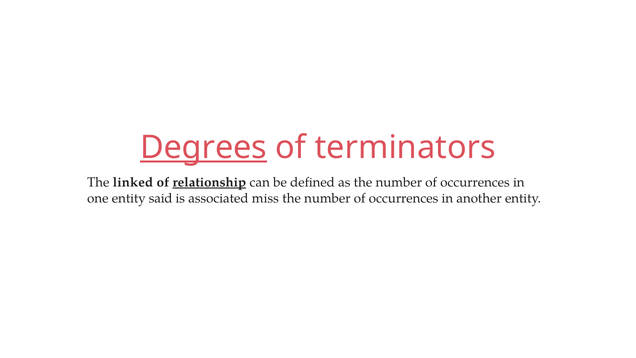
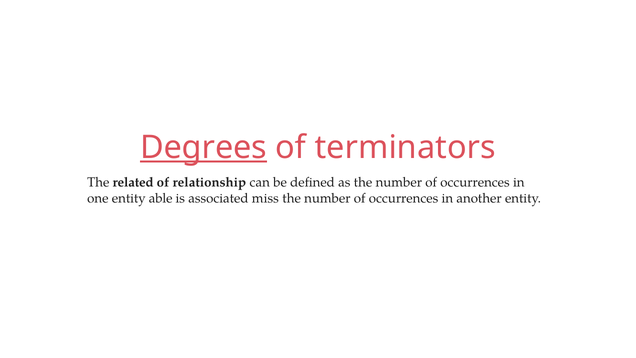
linked: linked -> related (133, 182)
relationship underline: present -> none (209, 182)
said: said -> able (161, 198)
